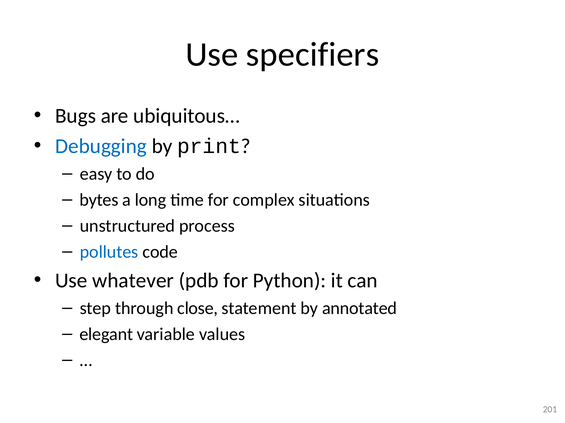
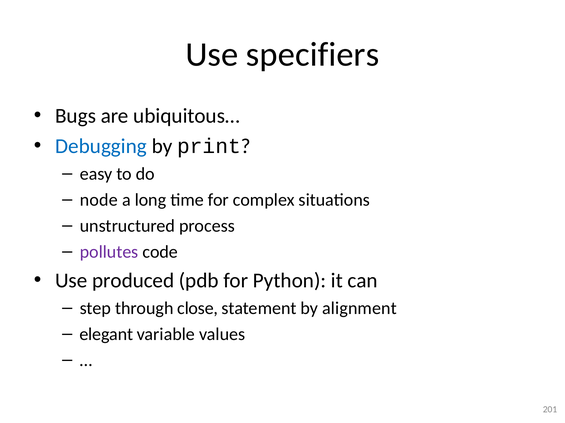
bytes: bytes -> node (99, 200)
pollutes colour: blue -> purple (109, 252)
whatever: whatever -> produced (133, 281)
annotated: annotated -> alignment (359, 309)
